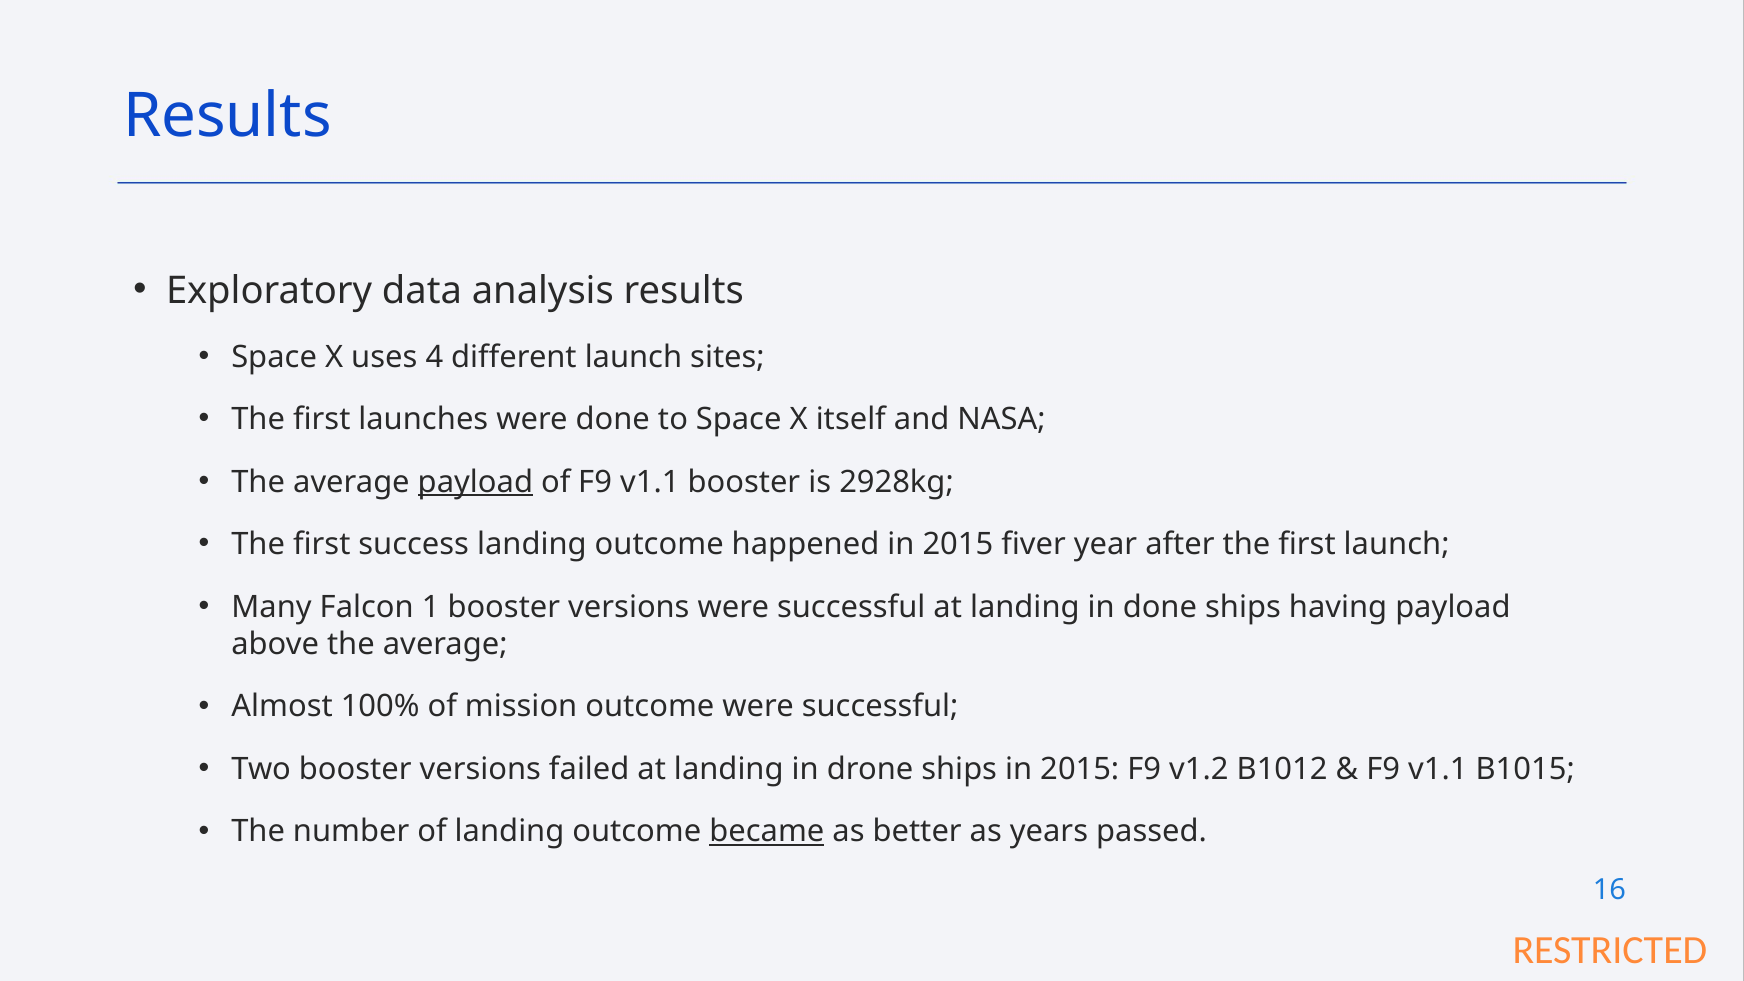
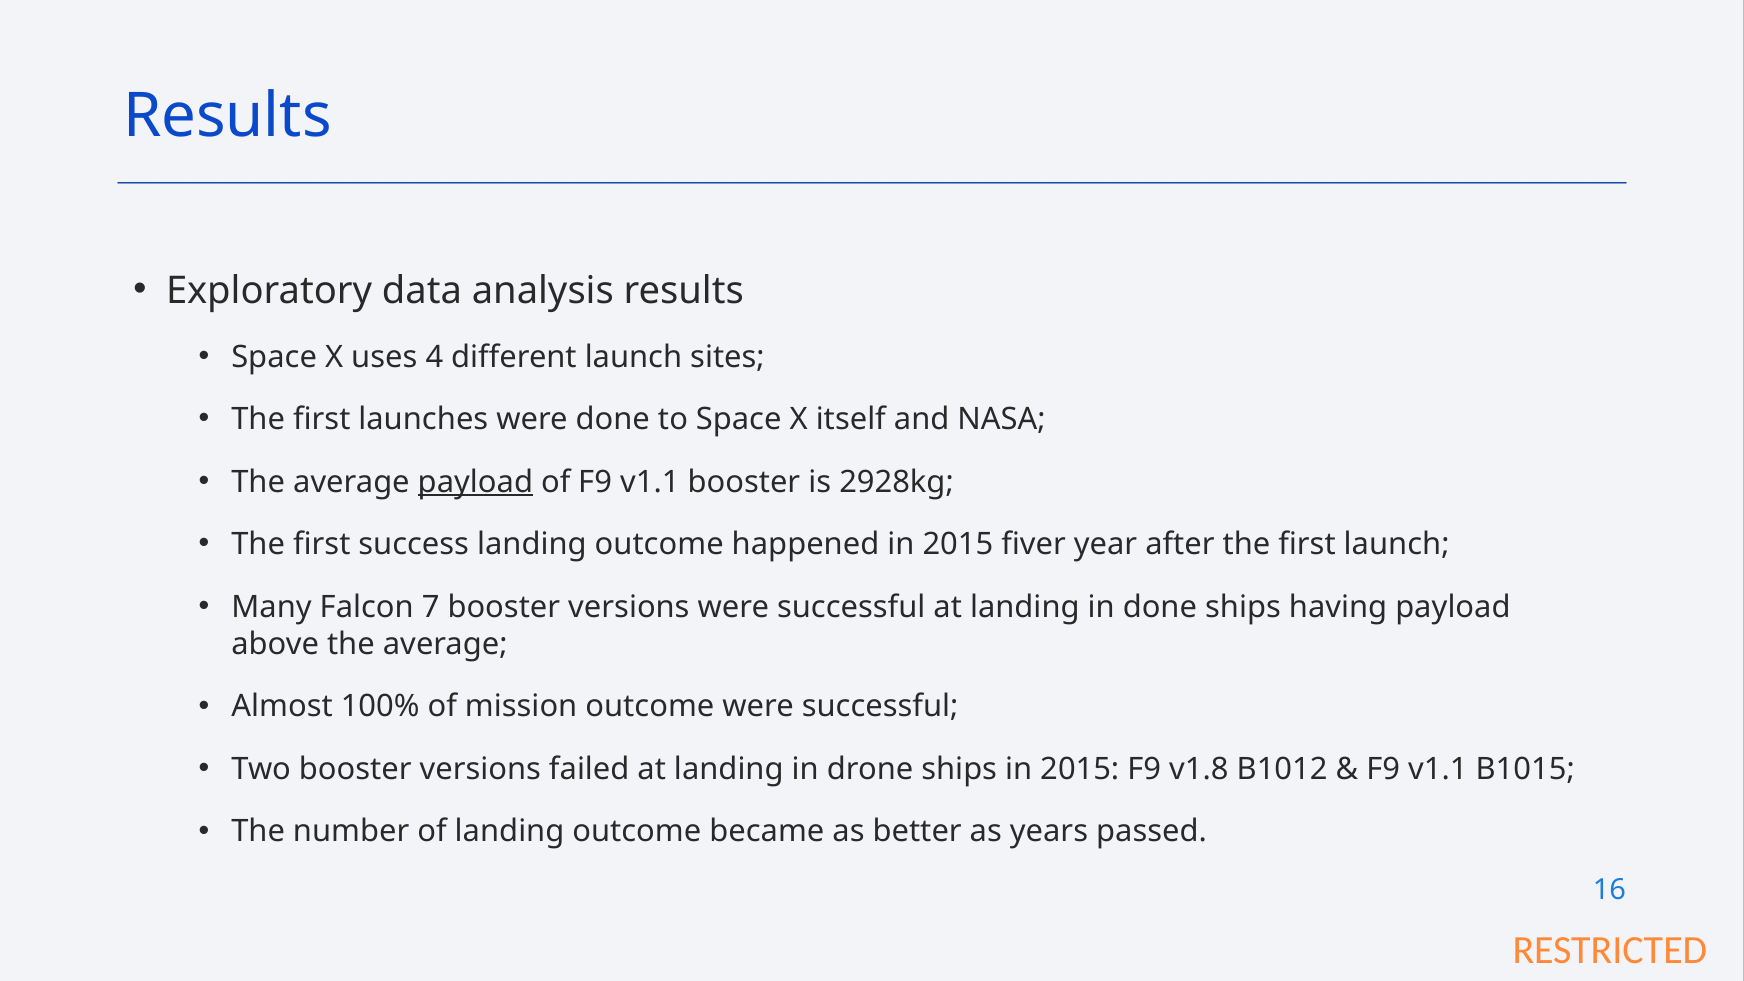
1: 1 -> 7 (431, 607)
v1.2: v1.2 -> v1.8 (1199, 769)
became underline: present -> none (767, 832)
